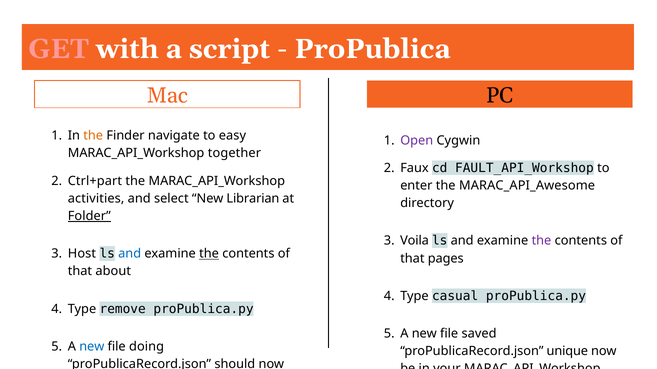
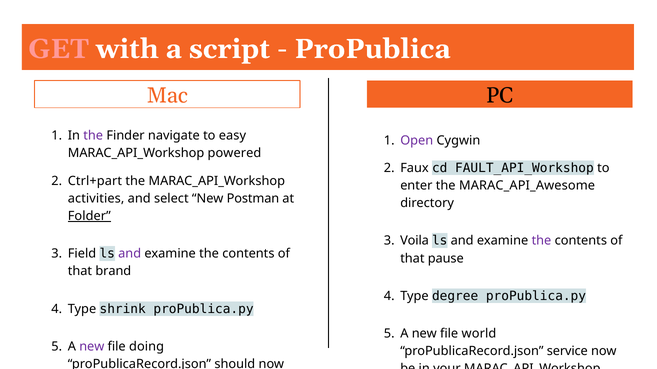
the colour: orange -> purple (93, 136)
together: together -> powered (234, 154)
Librarian: Librarian -> Postman (253, 199)
Host: Host -> Field (82, 254)
and colour: blue -> purple (130, 254)
the underline: present -> none (209, 254)
pages: pages -> pause (446, 259)
about: about -> brand (113, 272)
casual: casual -> degree (455, 296)
remove: remove -> shrink (123, 309)
saved: saved -> world (479, 334)
new colour: blue -> purple (92, 347)
unique: unique -> service (567, 352)
